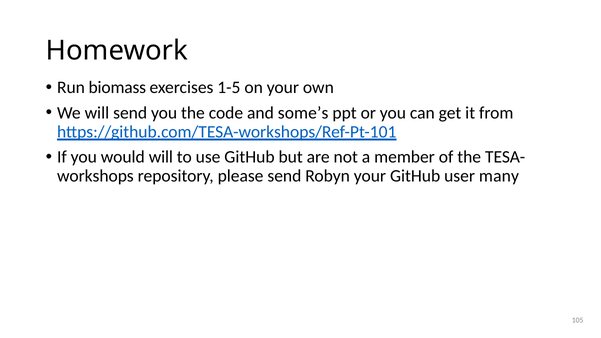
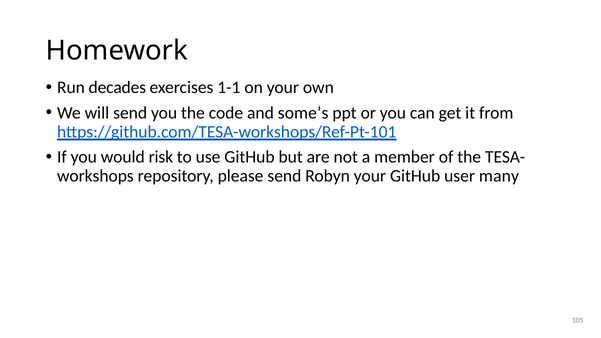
biomass: biomass -> decades (117, 88)
1-5: 1-5 -> 1-1 (229, 88)
would will: will -> risk (161, 157)
